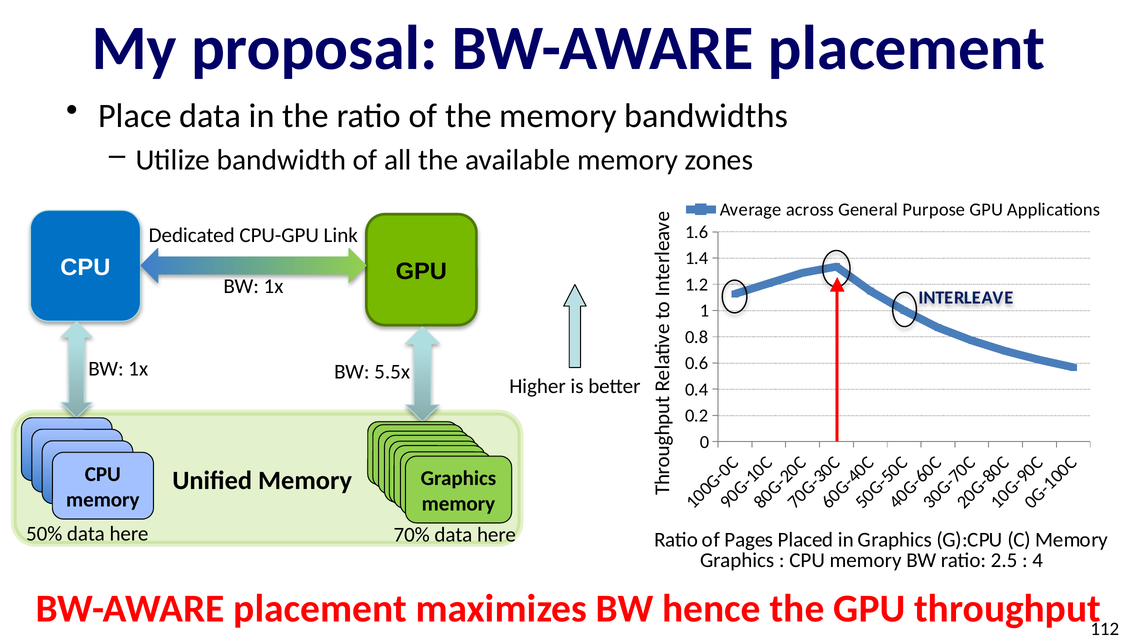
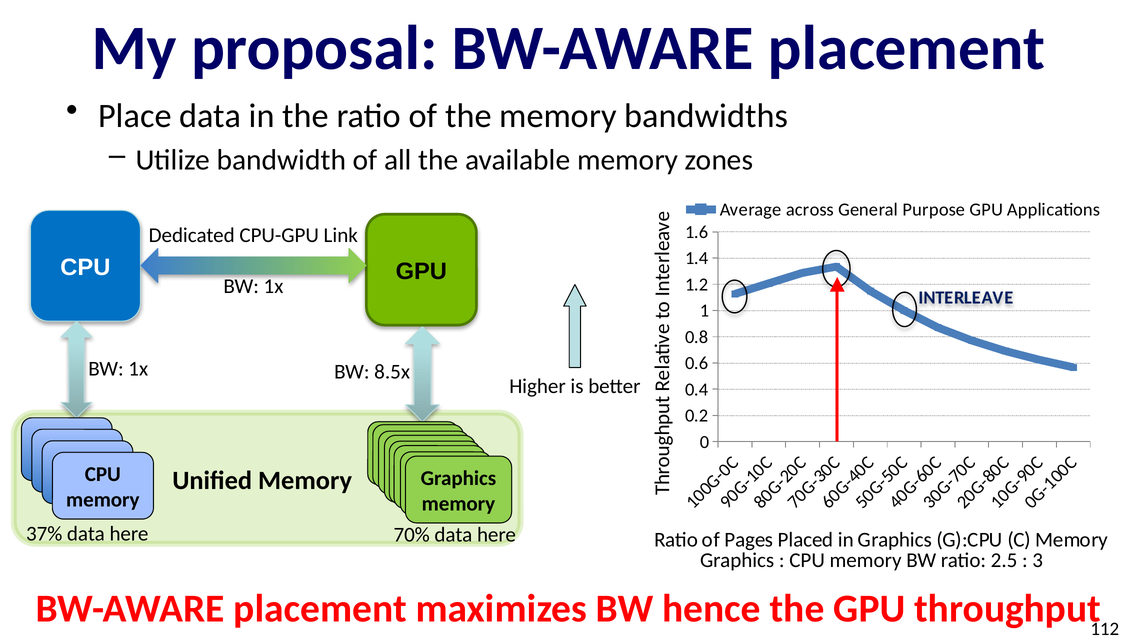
5.5x: 5.5x -> 8.5x (392, 372)
50%: 50% -> 37% (44, 534)
4: 4 -> 3 (1038, 561)
